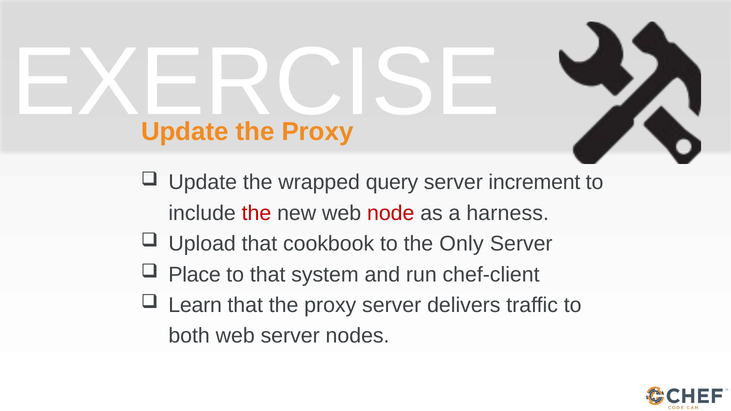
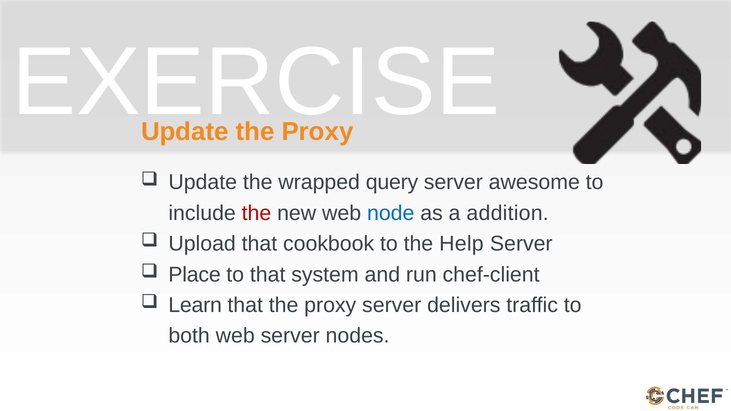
increment: increment -> awesome (534, 183)
node colour: red -> blue (391, 213)
harness: harness -> addition (508, 213)
Only: Only -> Help (461, 244)
